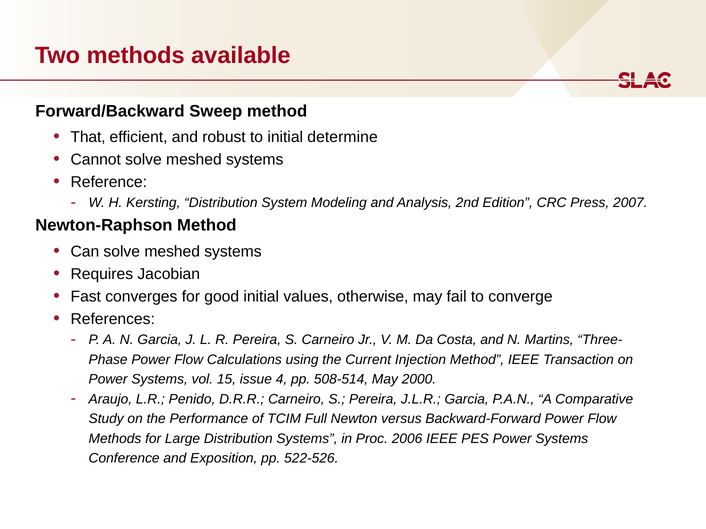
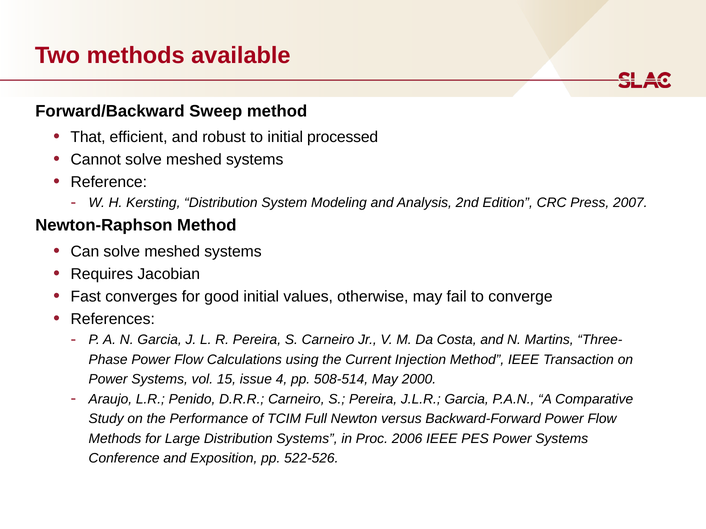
determine: determine -> processed (343, 137)
